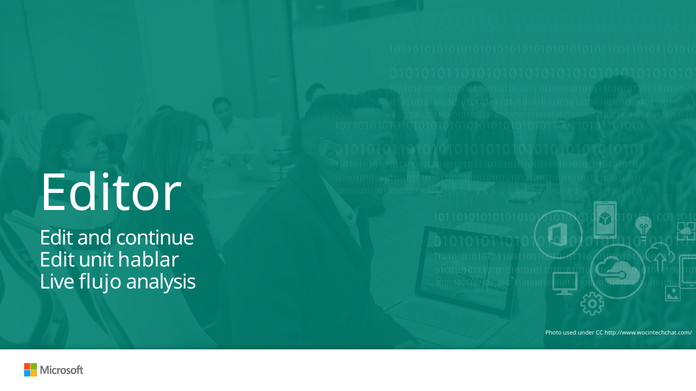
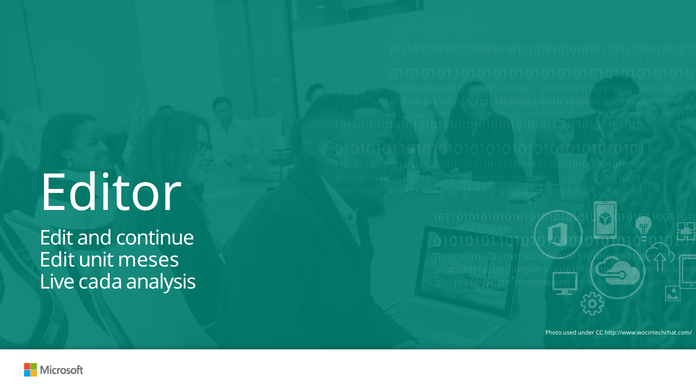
hablar: hablar -> meses (148, 260)
flujo: flujo -> cada (100, 282)
